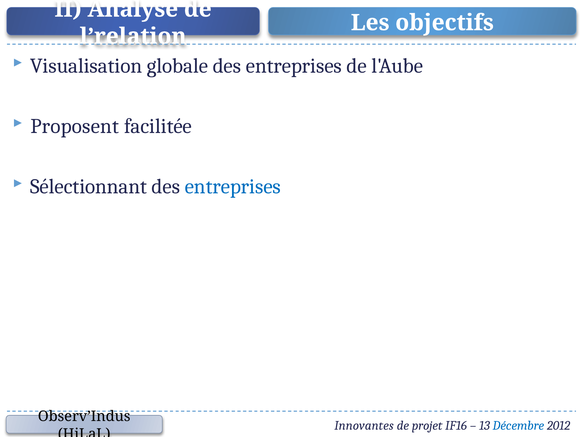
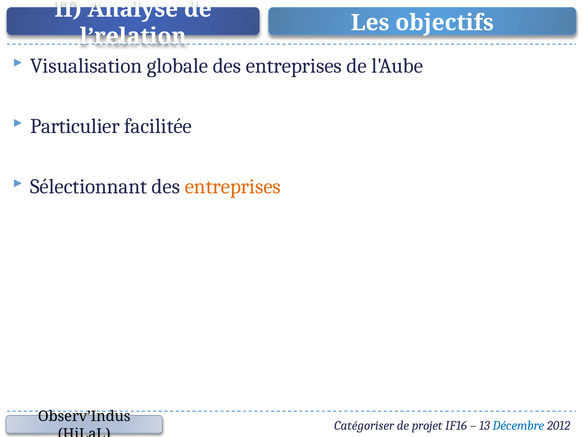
Proposent: Proposent -> Particulier (75, 126)
entreprises colour: blue -> orange (233, 187)
Innovantes: Innovantes -> Catégoriser (364, 426)
